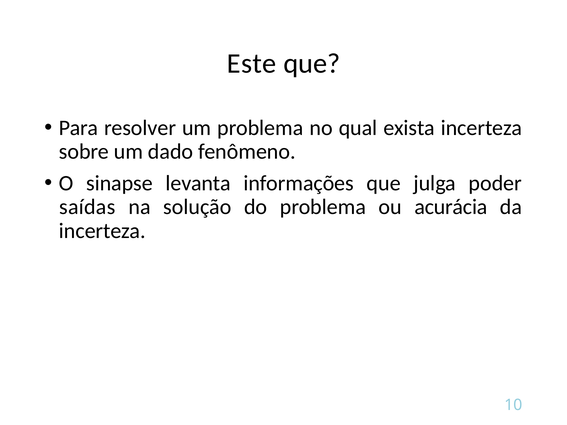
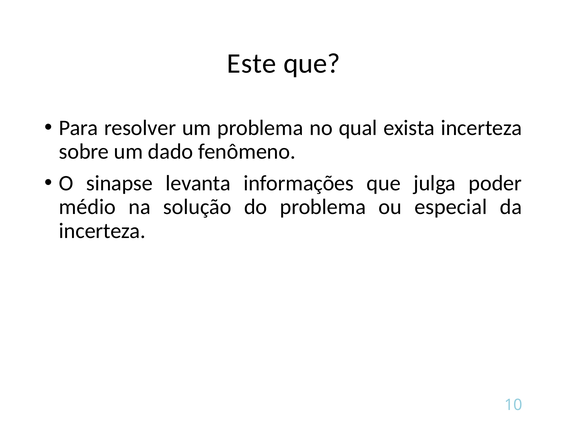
saídas: saídas -> médio (87, 207)
acurácia: acurácia -> especial (451, 207)
